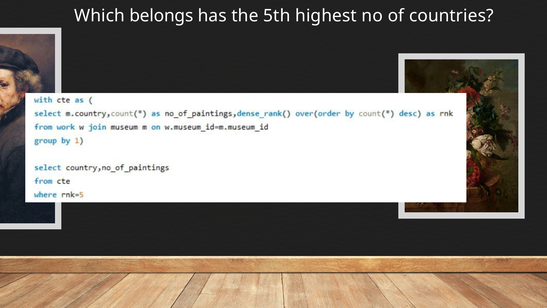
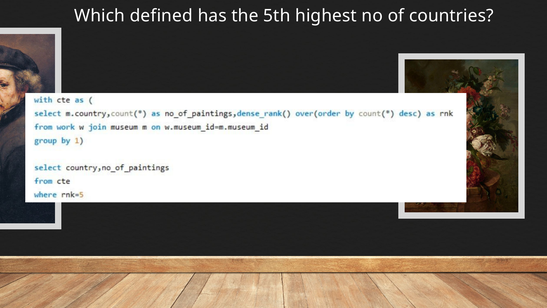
belongs: belongs -> defined (161, 16)
